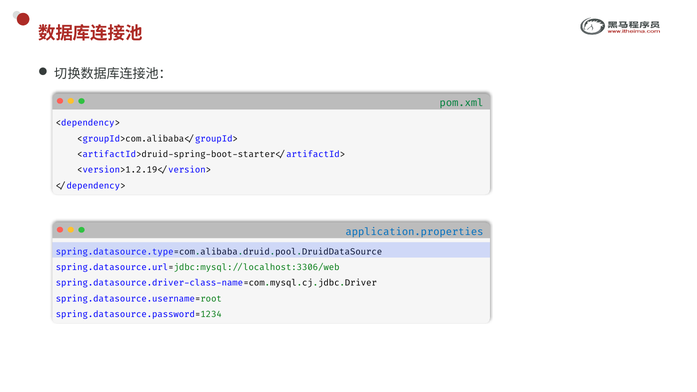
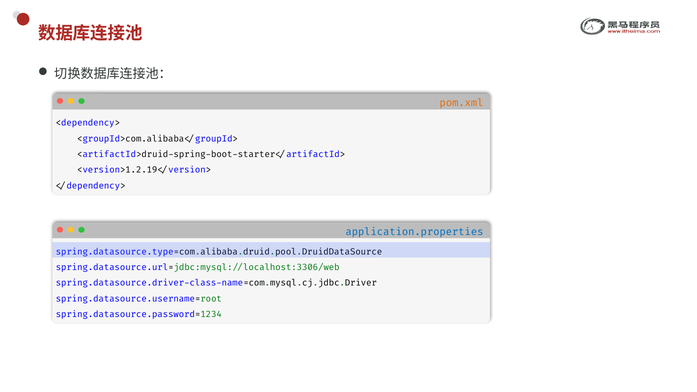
pom.xml colour: green -> orange (462, 103)
